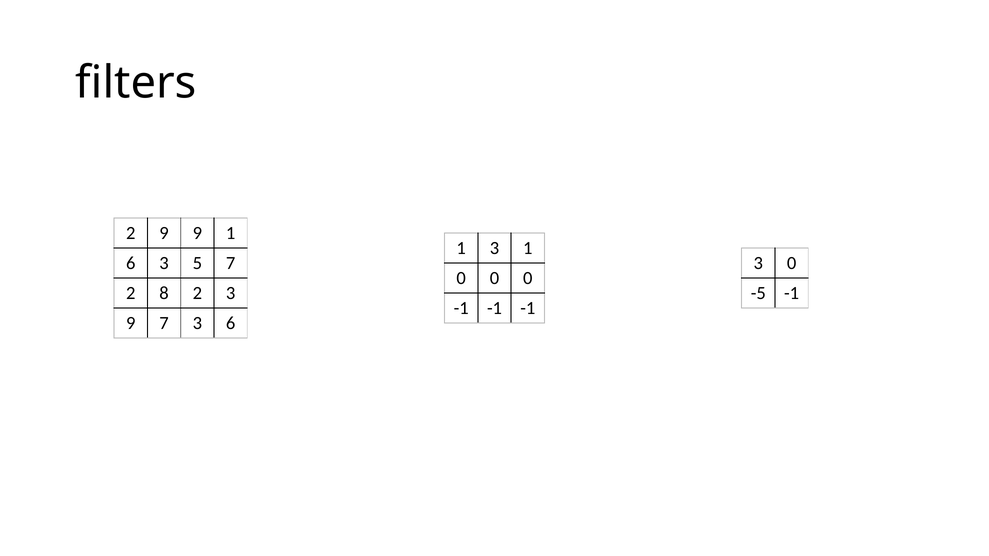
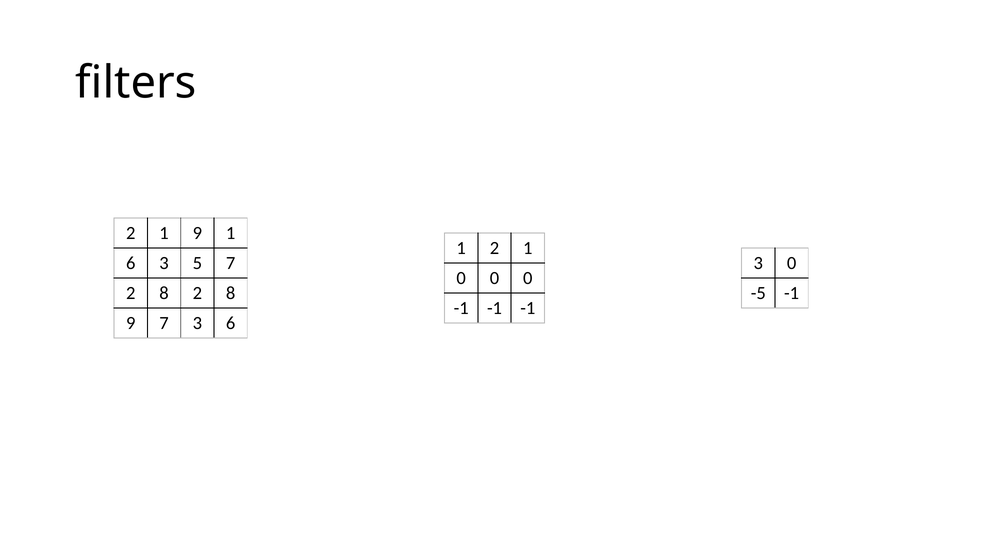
9: 9 -> 1 (164, 233)
1 3: 3 -> 2 (494, 248)
8 2 3: 3 -> 8 (231, 293)
